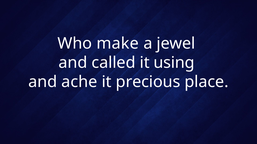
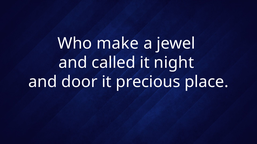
using: using -> night (174, 63)
ache: ache -> door (79, 82)
